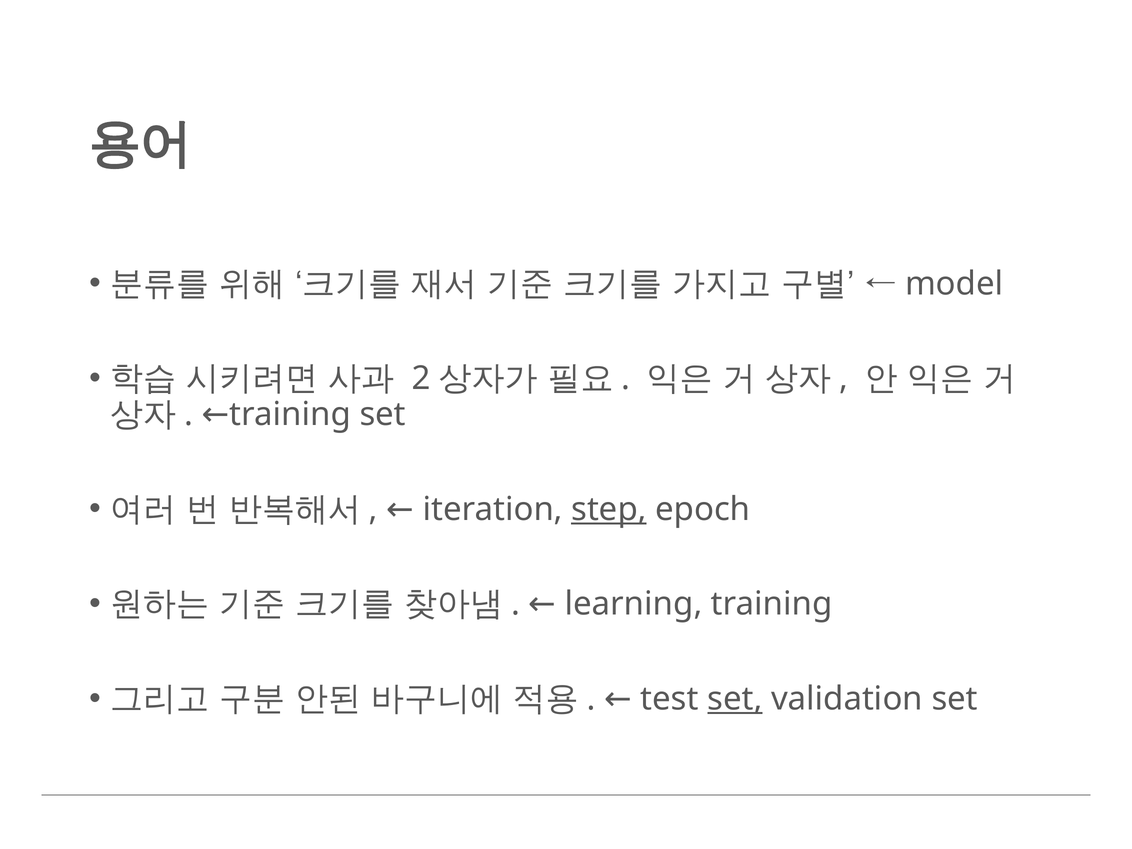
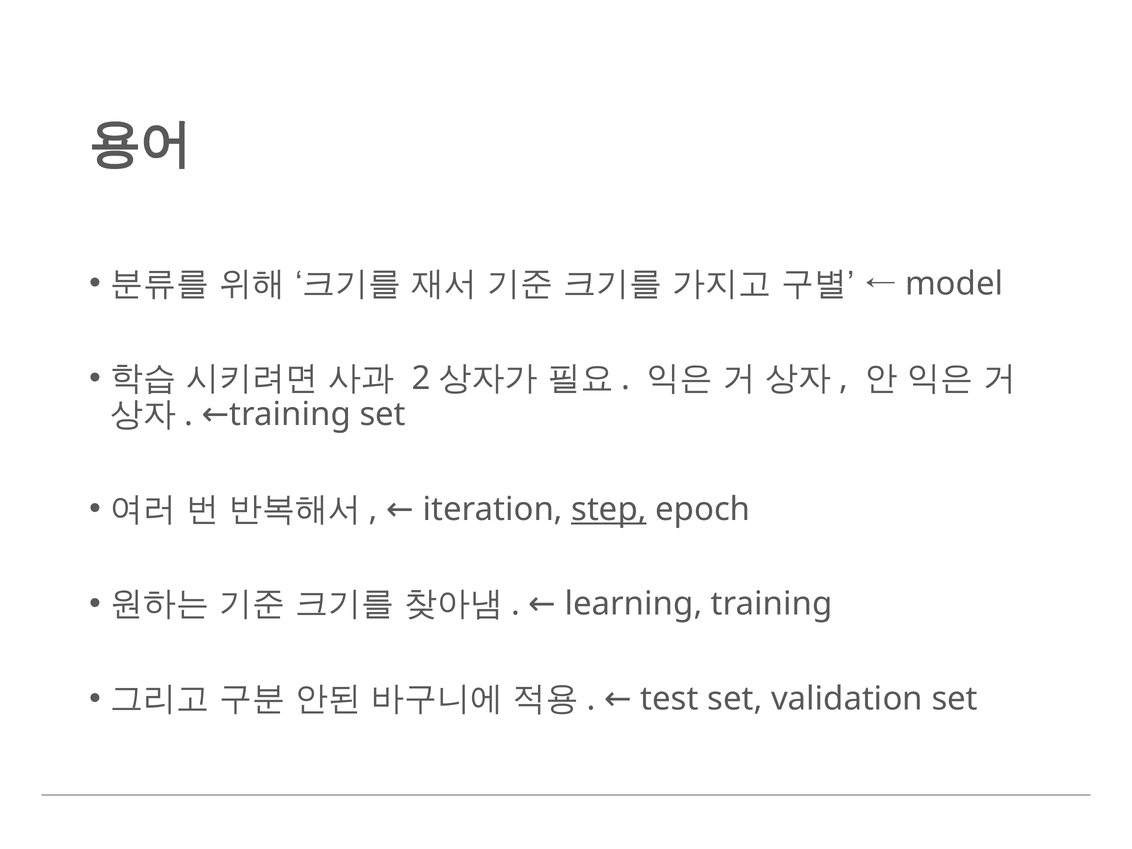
set underline: present -> none (735, 699)
